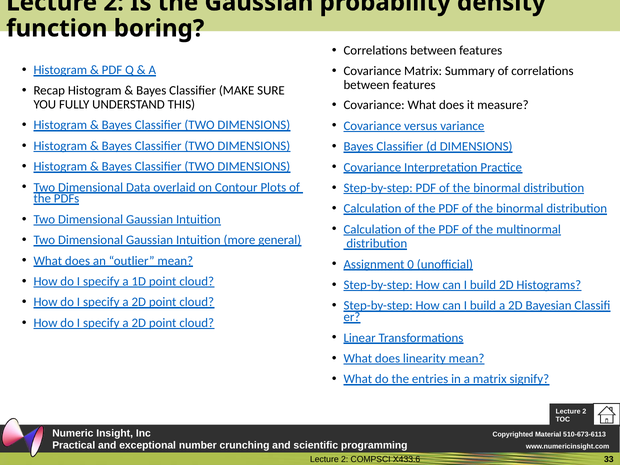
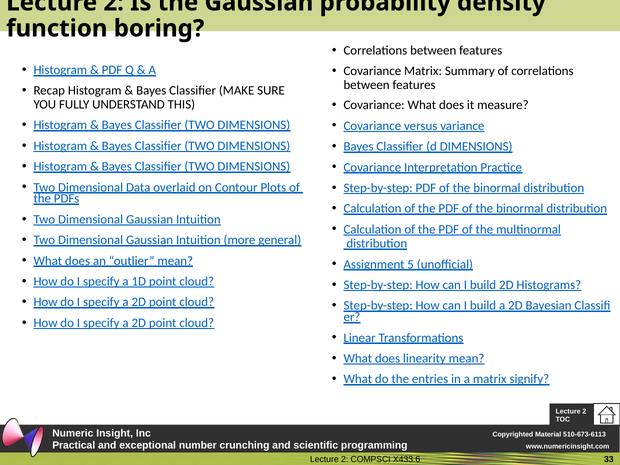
0: 0 -> 5 (411, 264)
